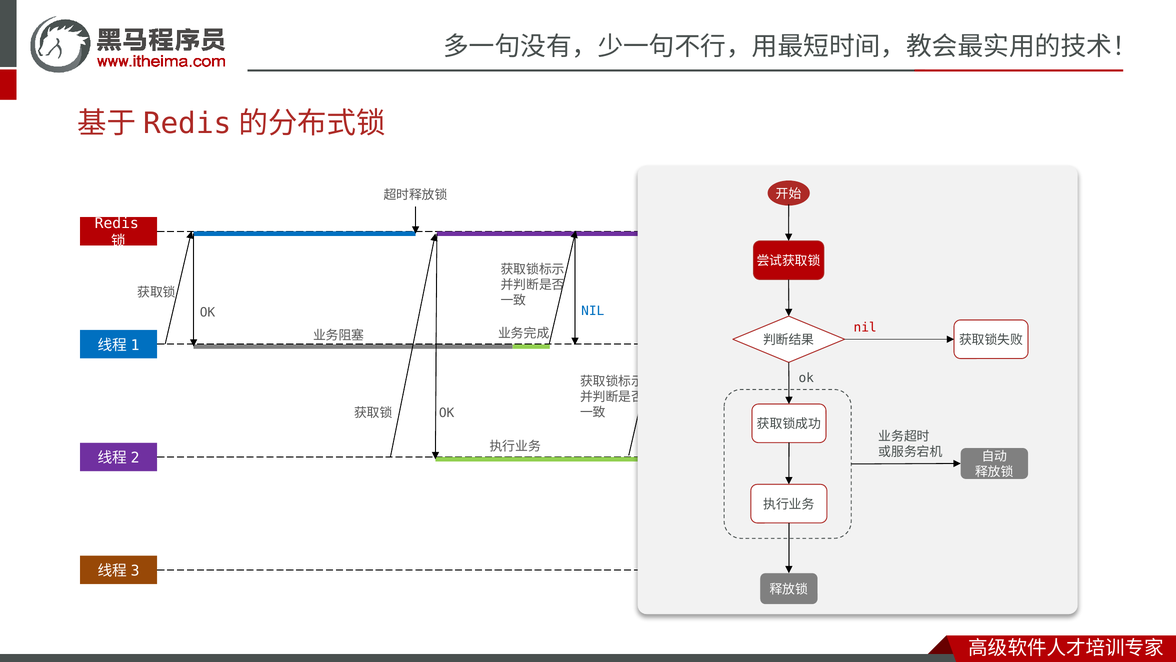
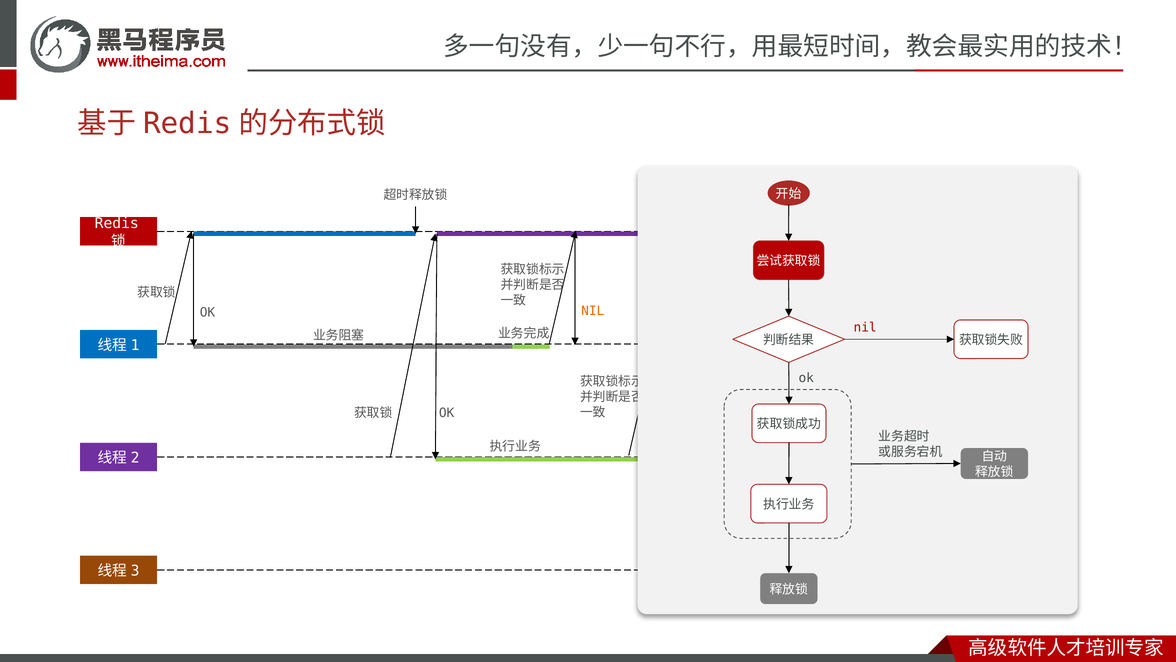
NIL colour: blue -> orange (593, 311)
